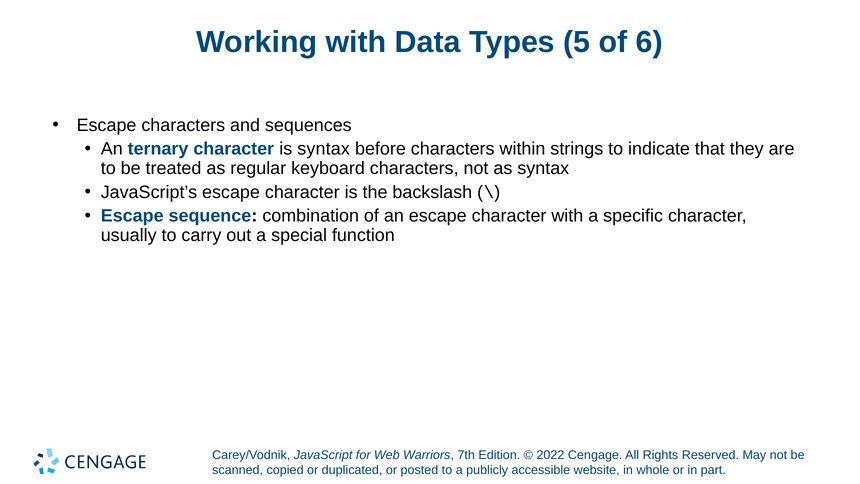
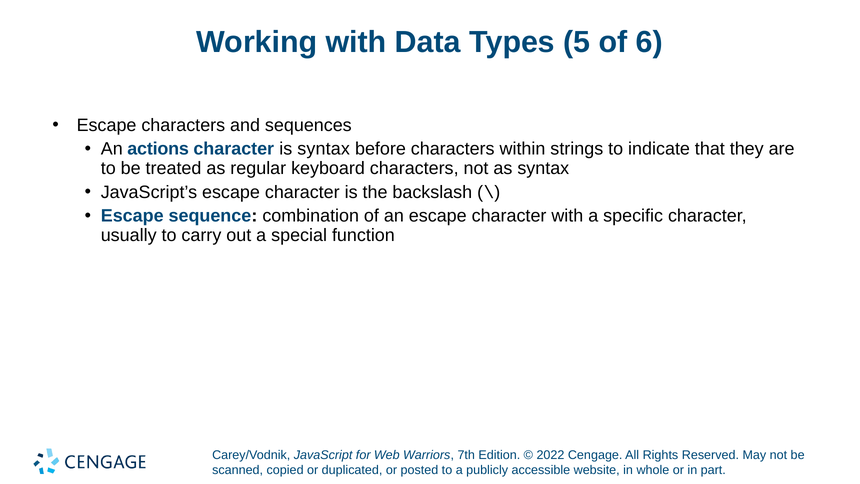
ternary: ternary -> actions (158, 149)
